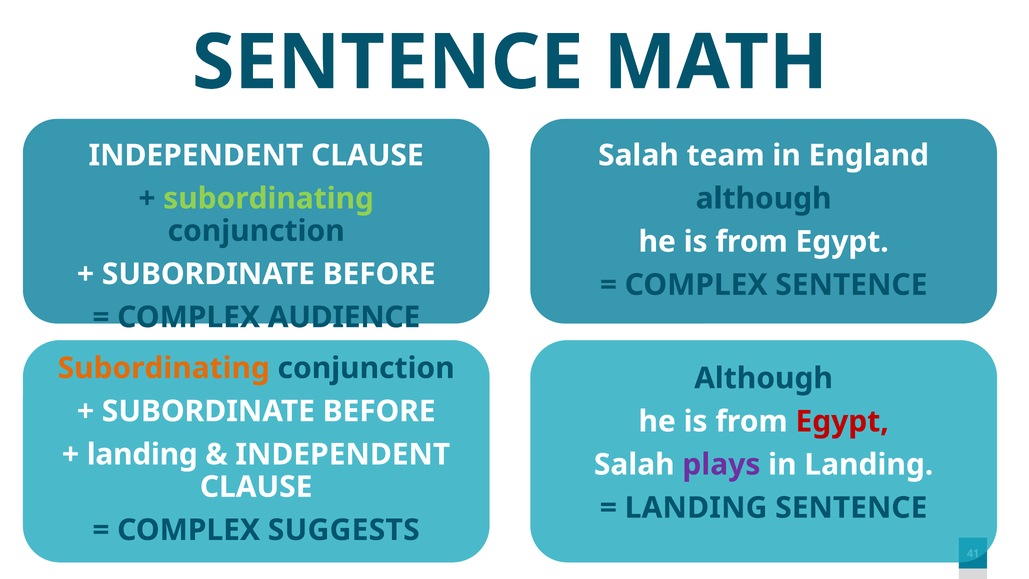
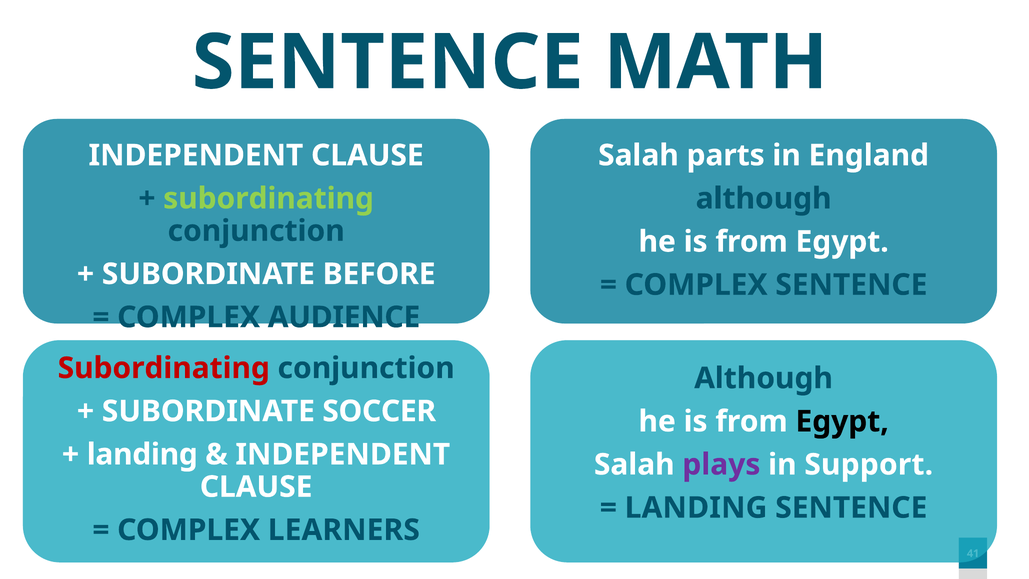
team: team -> parts (726, 155)
Subordinating colour: orange -> red (164, 368)
BEFORE: BEFORE -> SOCCER (379, 411)
Egypt colour: red -> black (842, 421)
in Landing: Landing -> Support (869, 465)
SUGGESTS: SUGGESTS -> LEARNERS (344, 530)
